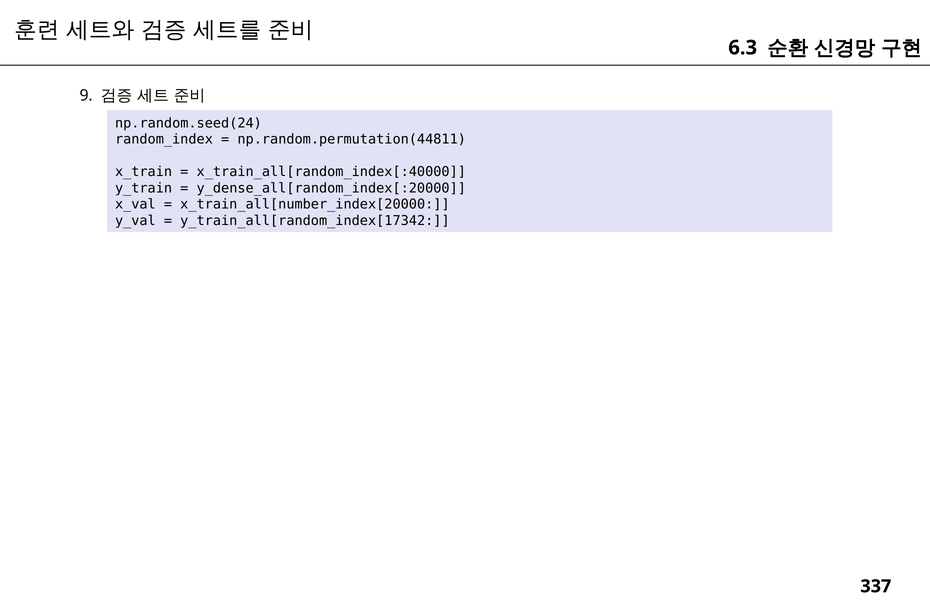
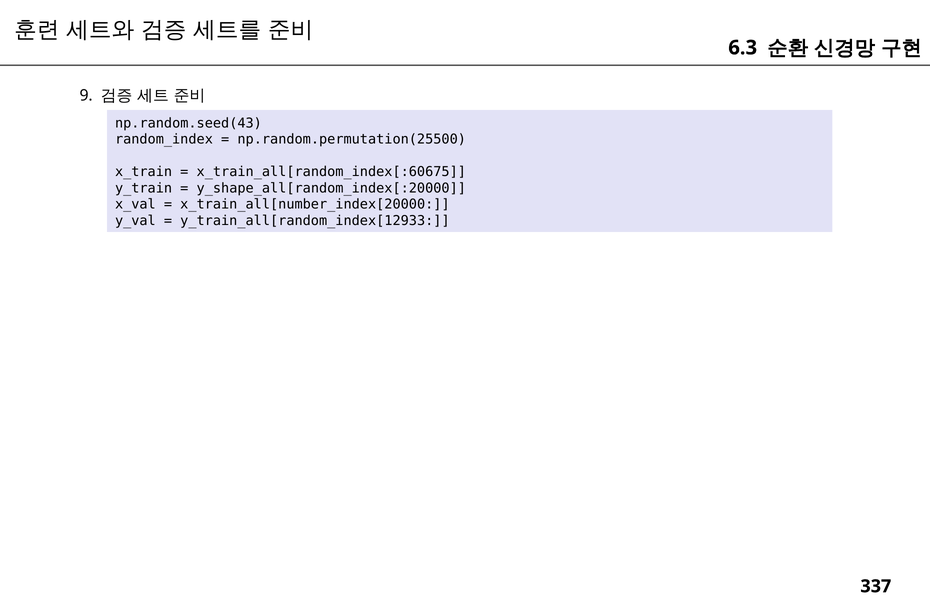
np.random.seed(24: np.random.seed(24 -> np.random.seed(43 (188, 123)
np.random.permutation(44811: np.random.permutation(44811 -> np.random.permutation(25500 (352, 139)
x_train_all[random_index[:40000: x_train_all[random_index[:40000 -> x_train_all[random_index[:60675 (331, 172)
y_dense_all[random_index[:20000: y_dense_all[random_index[:20000 -> y_shape_all[random_index[:20000 (331, 188)
y_train_all[random_index[17342: y_train_all[random_index[17342 -> y_train_all[random_index[12933 (315, 221)
